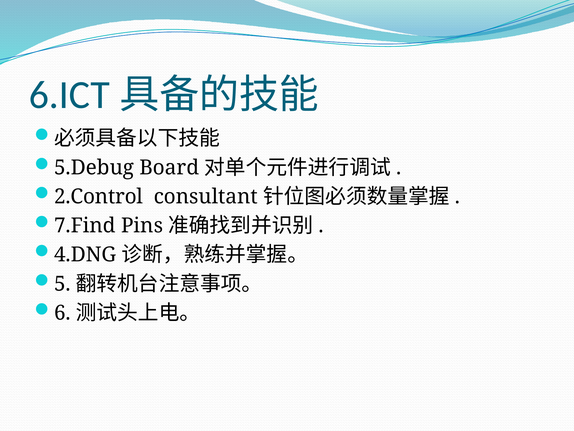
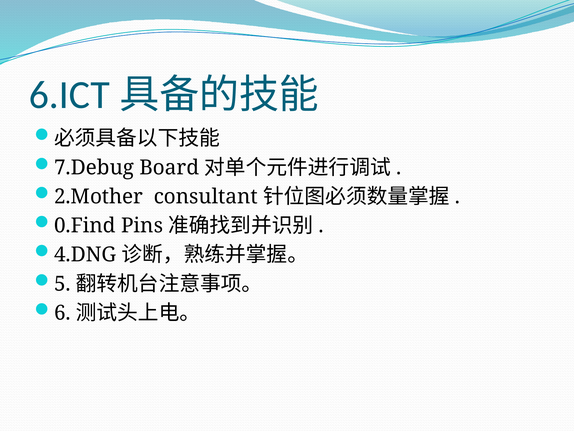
5.Debug: 5.Debug -> 7.Debug (94, 167)
2.Control: 2.Control -> 2.Mother (99, 196)
7.Find: 7.Find -> 0.Find (85, 225)
